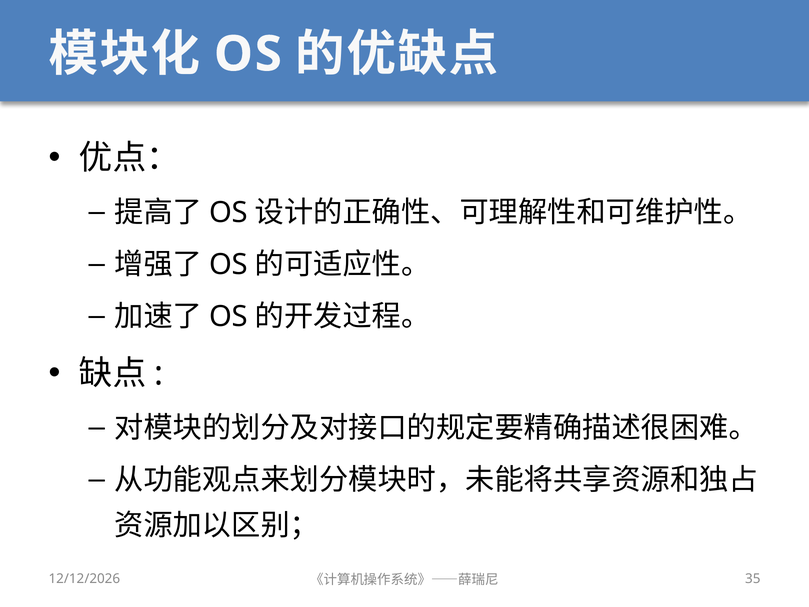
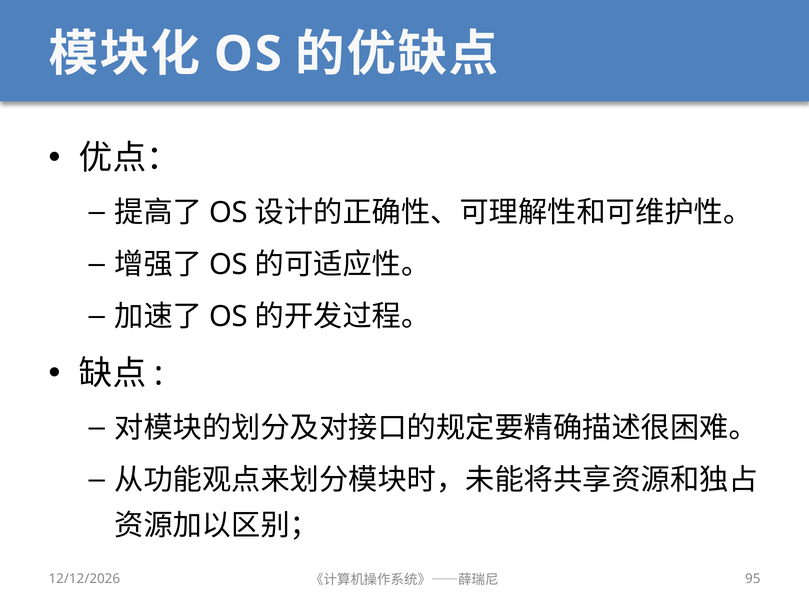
35: 35 -> 95 (753, 578)
